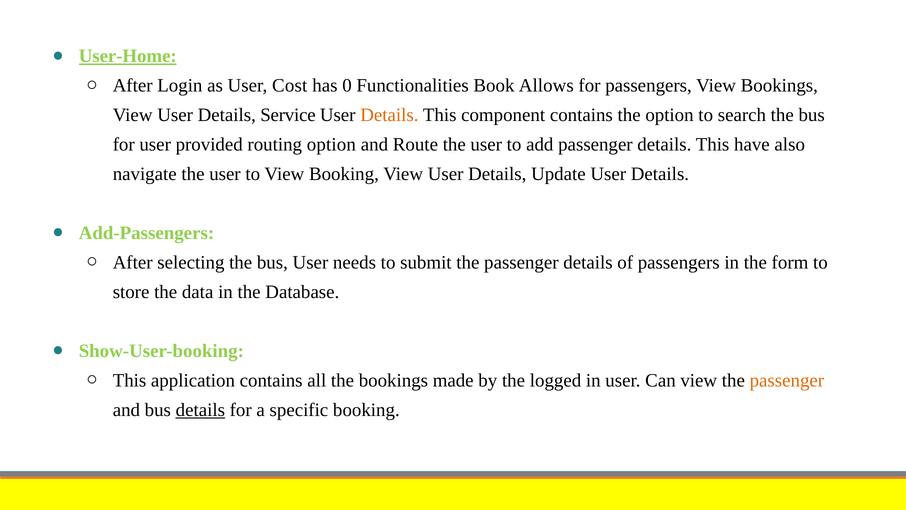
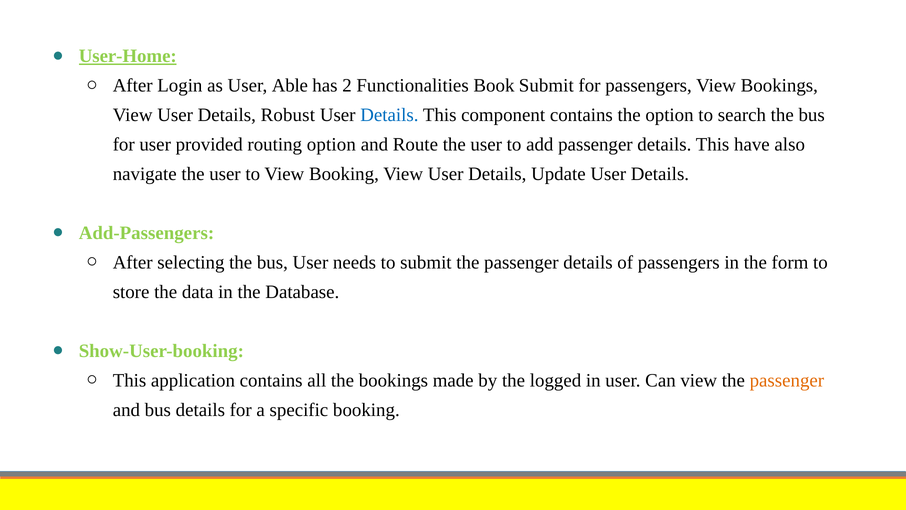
Cost: Cost -> Able (290, 85)
0: 0 -> 2 (347, 85)
Book Allows: Allows -> Submit (546, 85)
Service: Service -> Robust (288, 115)
Details colour: orange -> blue (389, 115)
details underline: present -> none (200, 409)
